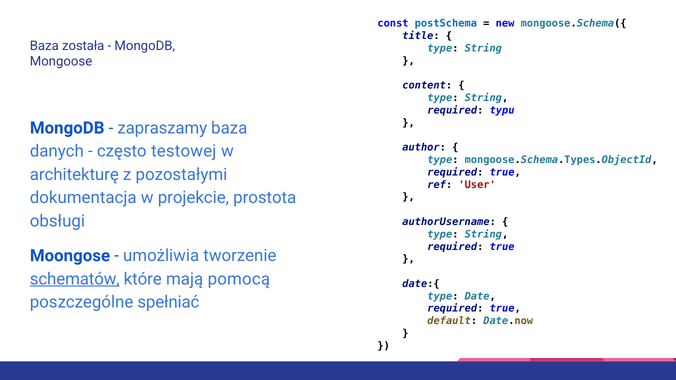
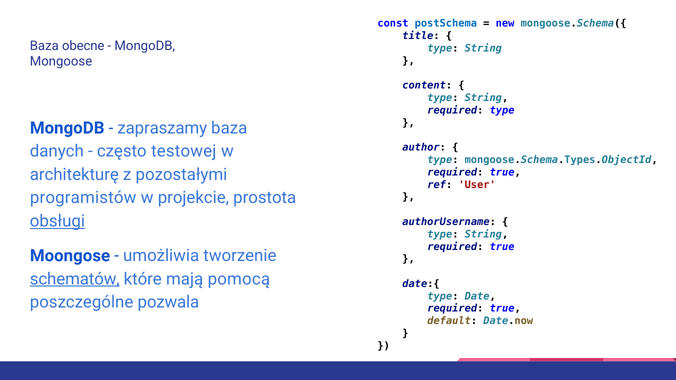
została: została -> obecne (83, 46)
required typu: typu -> type (502, 110)
dokumentacja: dokumentacja -> programistów (83, 198)
obsługi underline: none -> present (57, 221)
spełniać: spełniać -> pozwala (168, 302)
